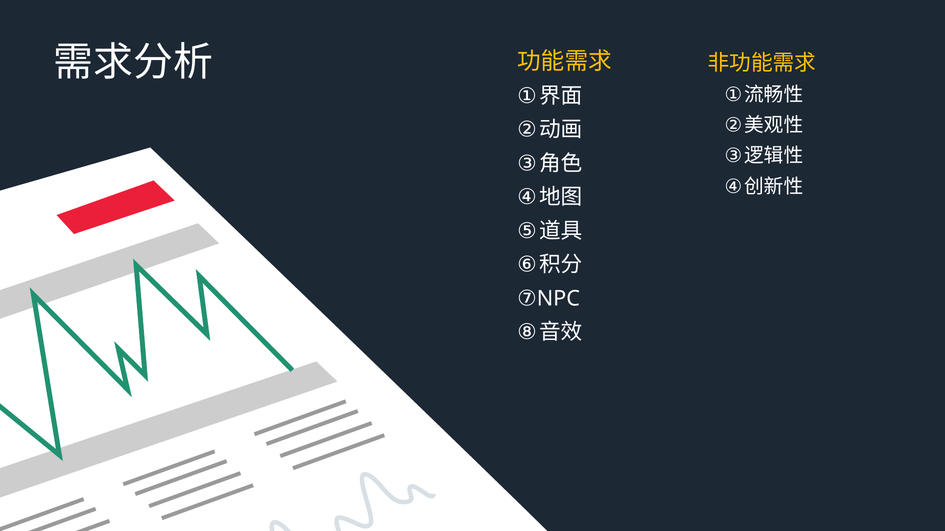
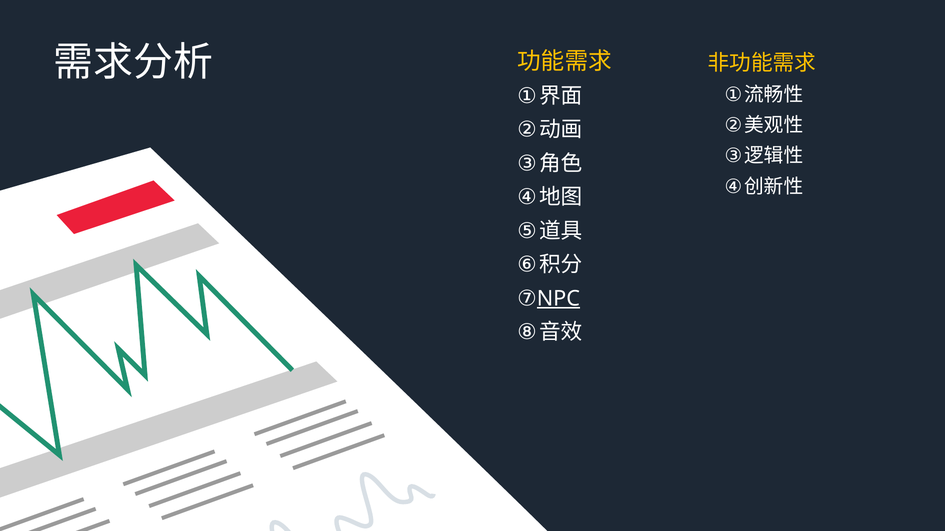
NPC underline: none -> present (558, 299)
